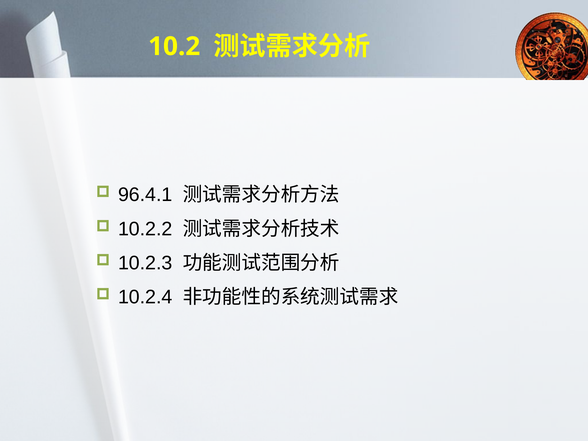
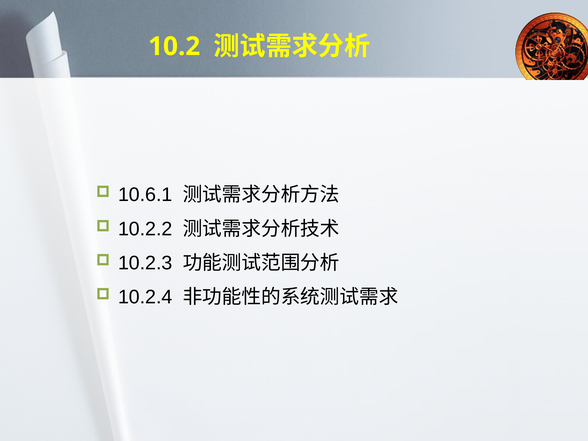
96.4.1: 96.4.1 -> 10.6.1 (145, 195)
